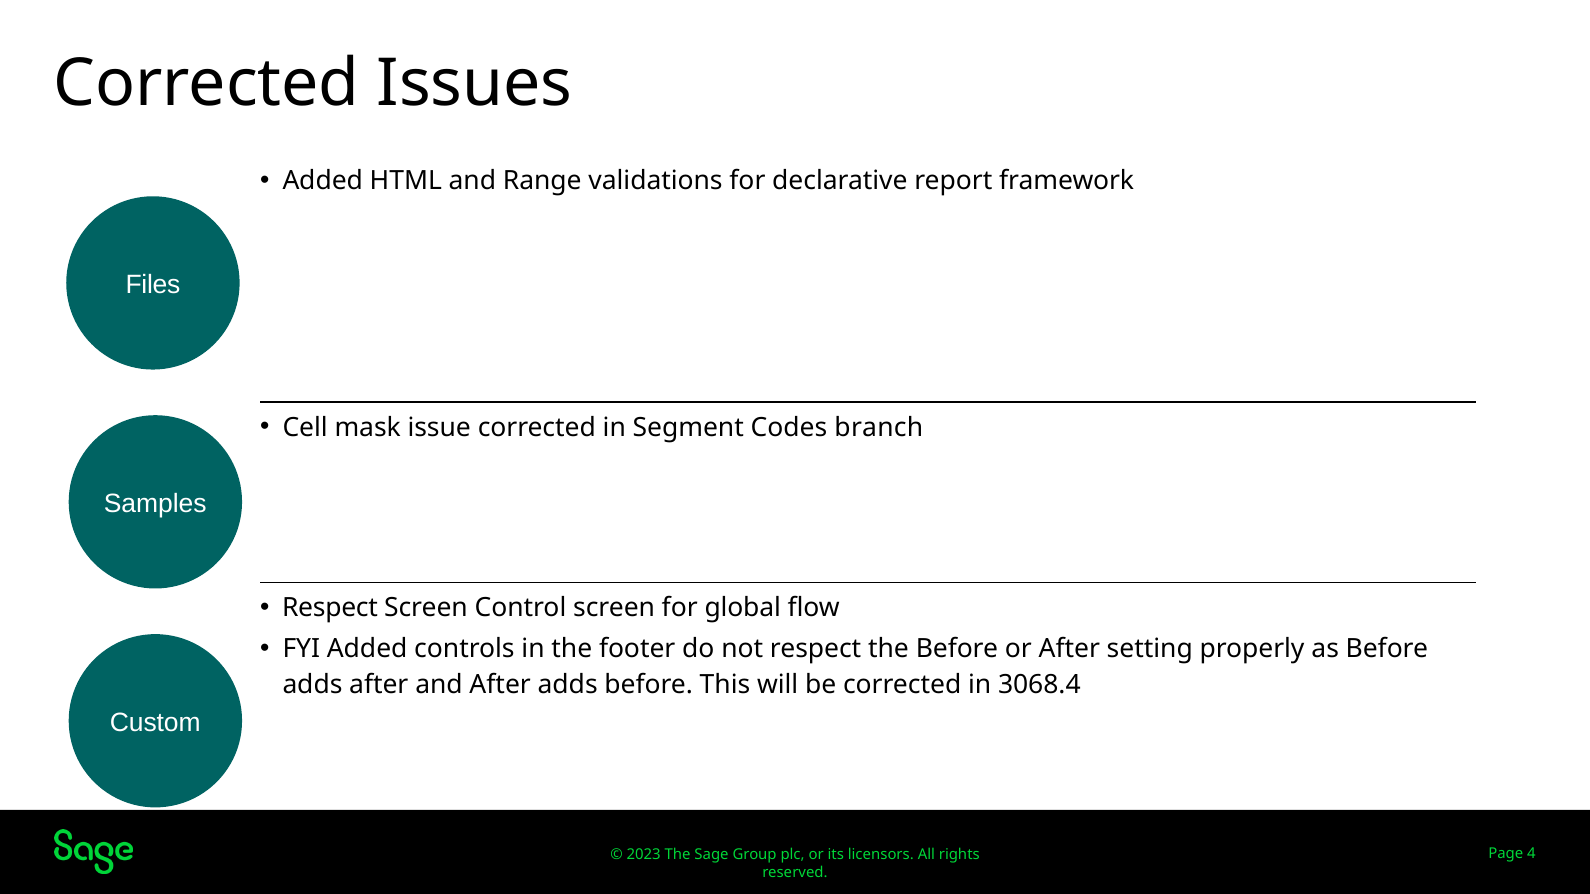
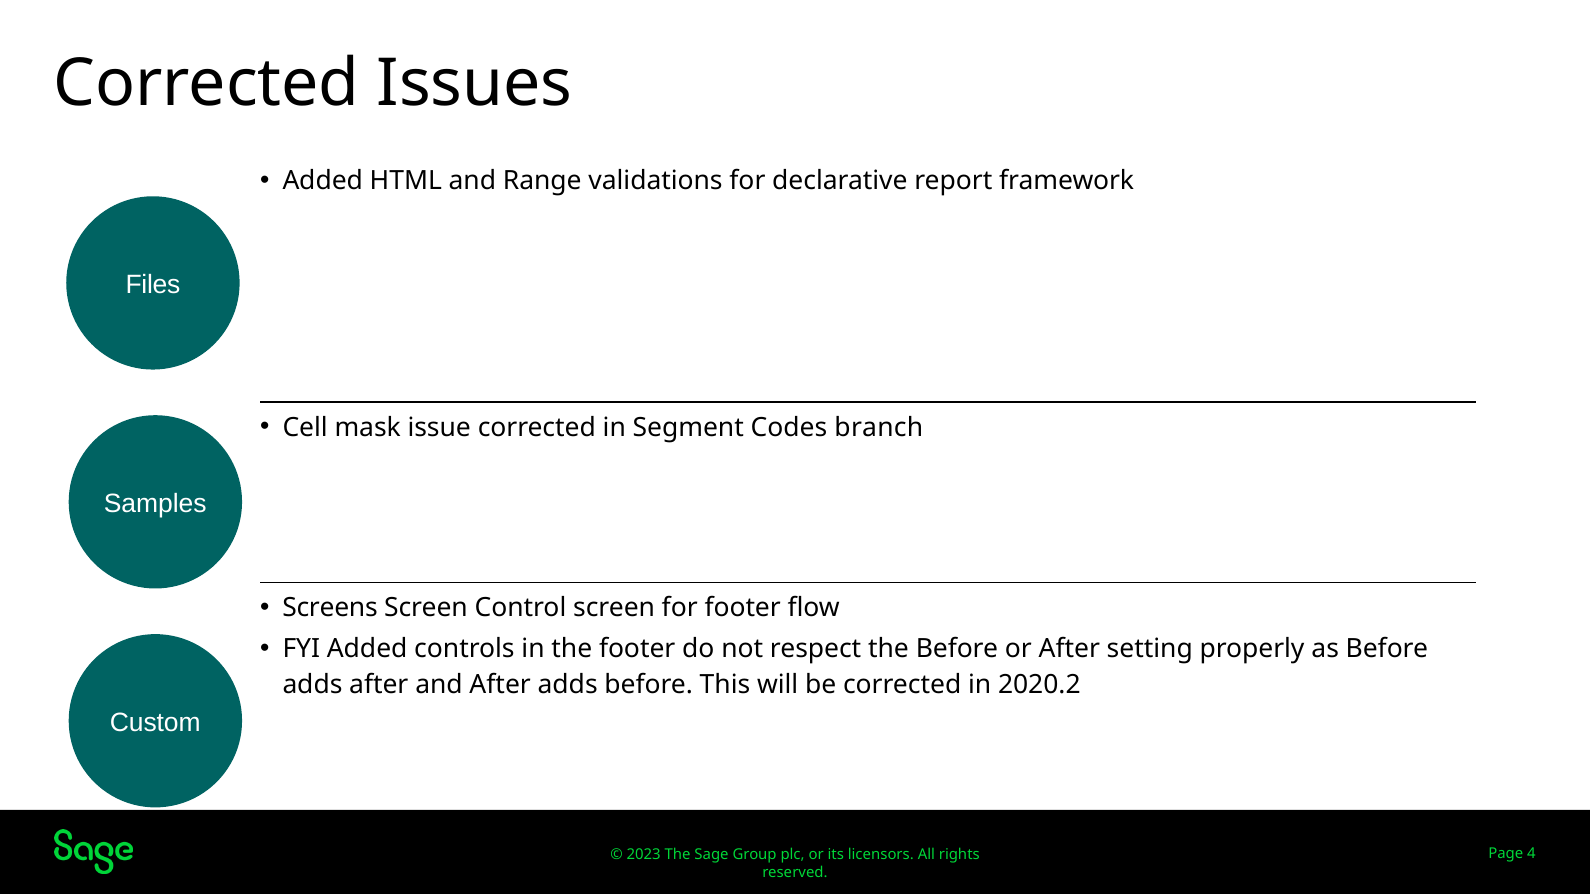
Respect: Respect -> Screens (330, 608)
for global: global -> footer (743, 608)
3068.4: 3068.4 -> 2020.2 (1039, 685)
